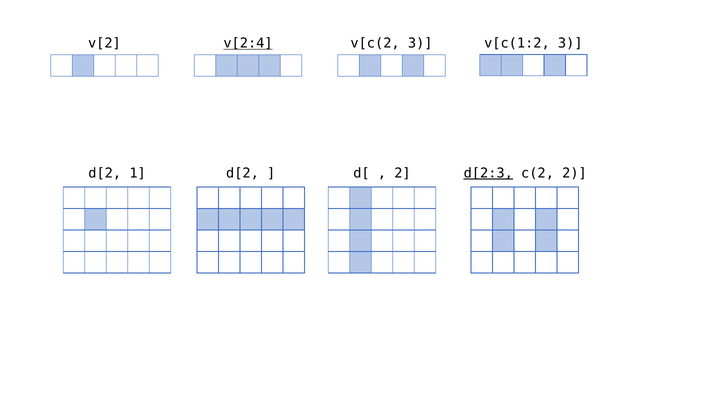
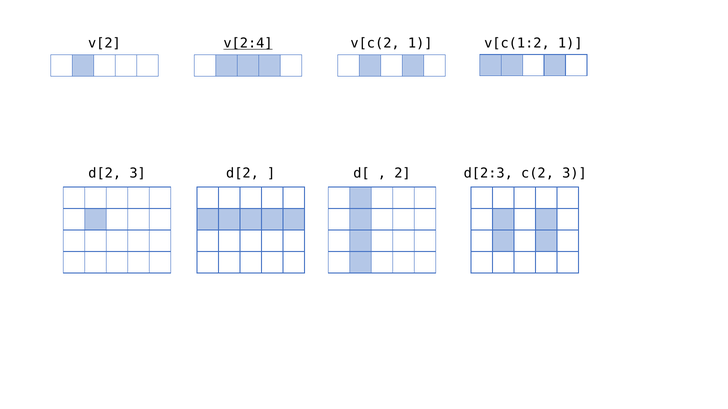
v[c(1:2 3: 3 -> 1 (570, 43)
v[c(2 3: 3 -> 1 (420, 43)
d[2 1: 1 -> 3 (138, 173)
d[2:3 underline: present -> none (488, 173)
c(2 2: 2 -> 3 (574, 173)
